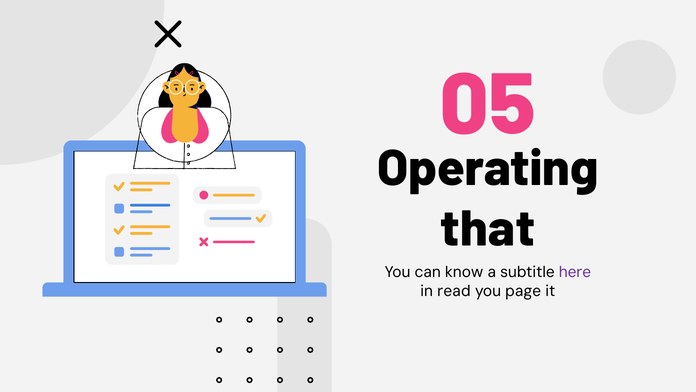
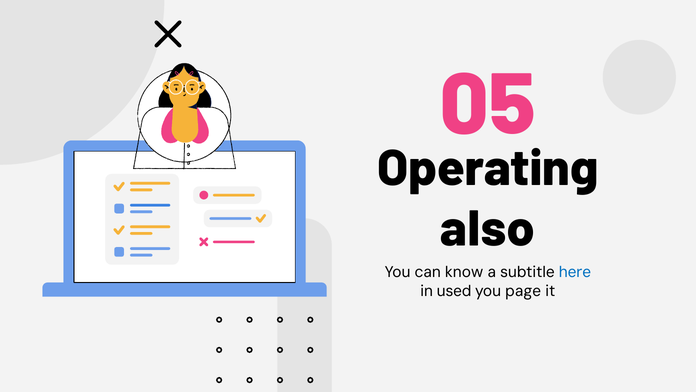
that: that -> also (488, 229)
here colour: purple -> blue (575, 272)
read: read -> used (454, 291)
